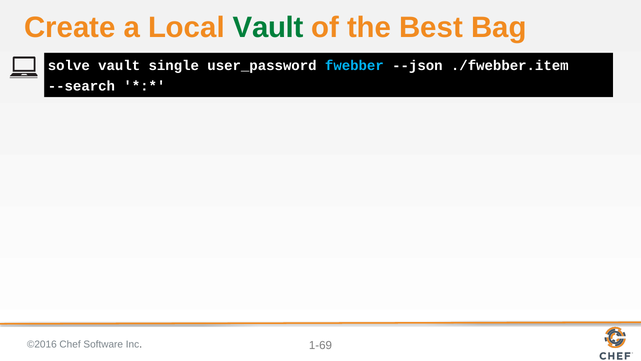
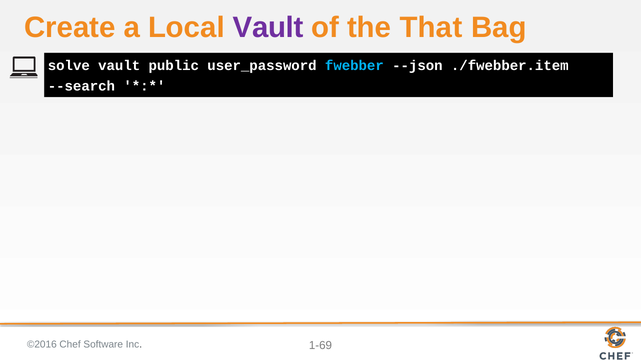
Vault colour: green -> purple (268, 28)
Best: Best -> That (431, 28)
single: single -> public (174, 65)
